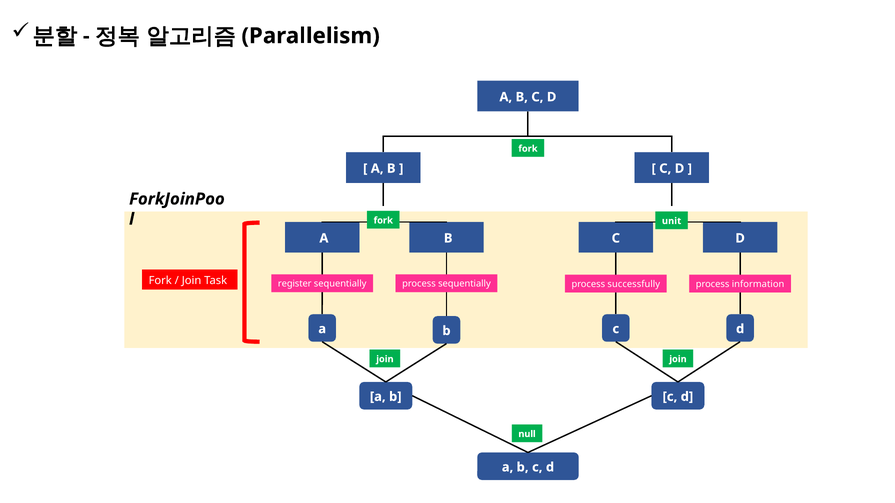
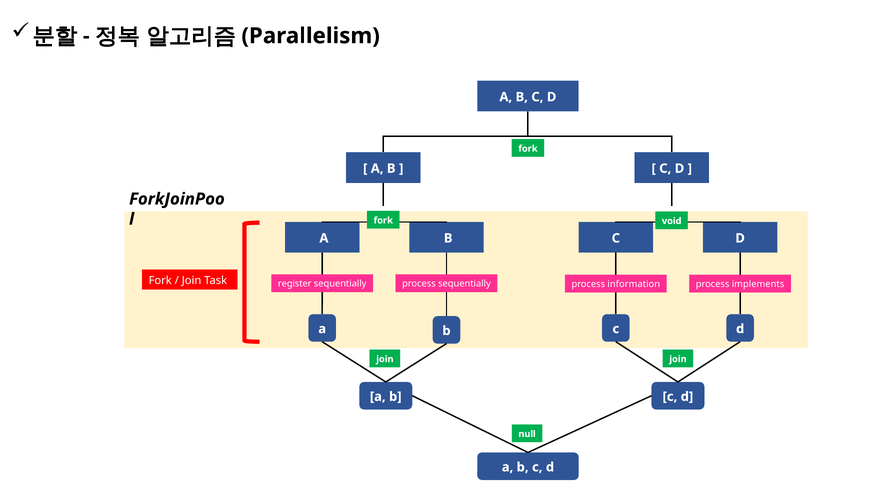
unit: unit -> void (672, 221)
successfully: successfully -> information (634, 284)
information: information -> implements (758, 284)
